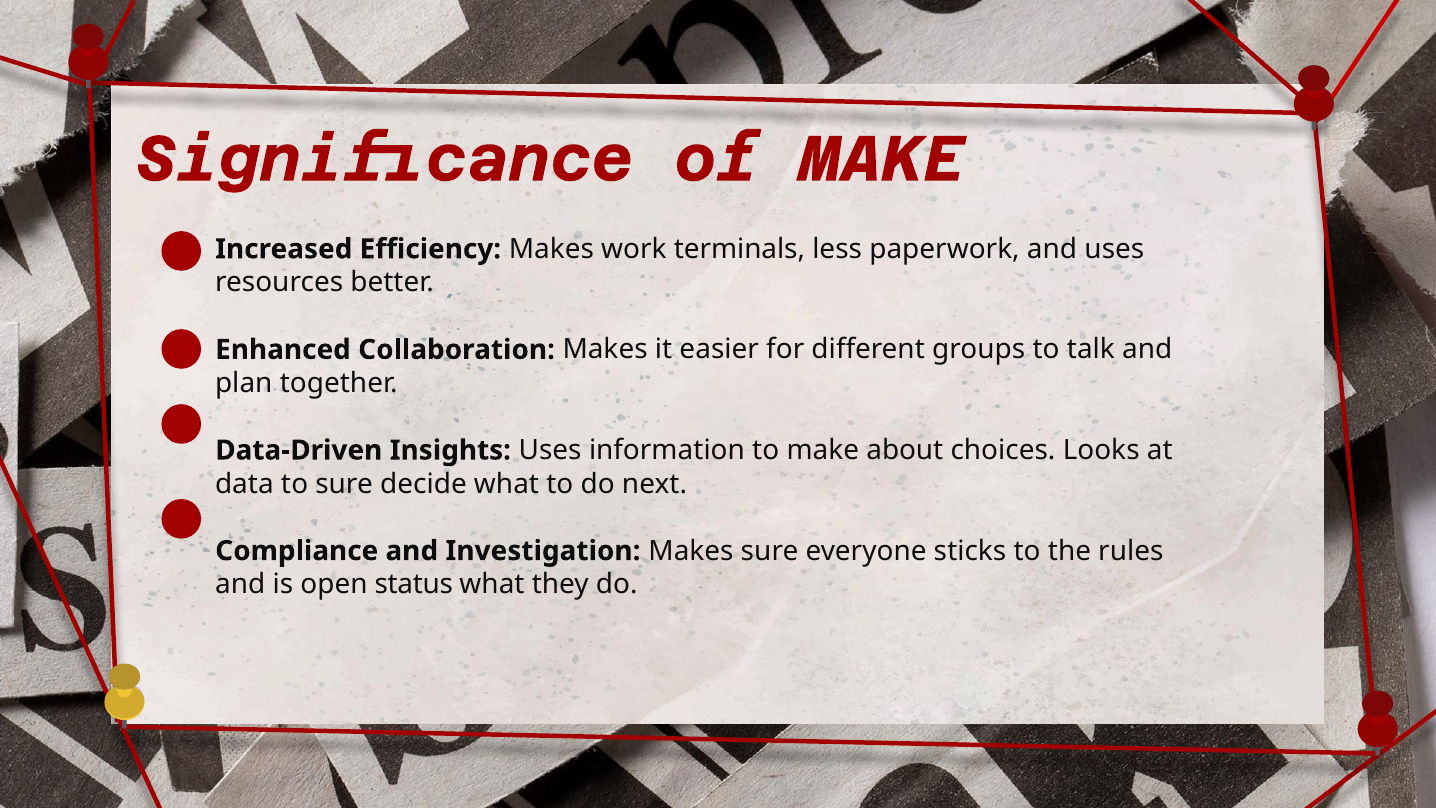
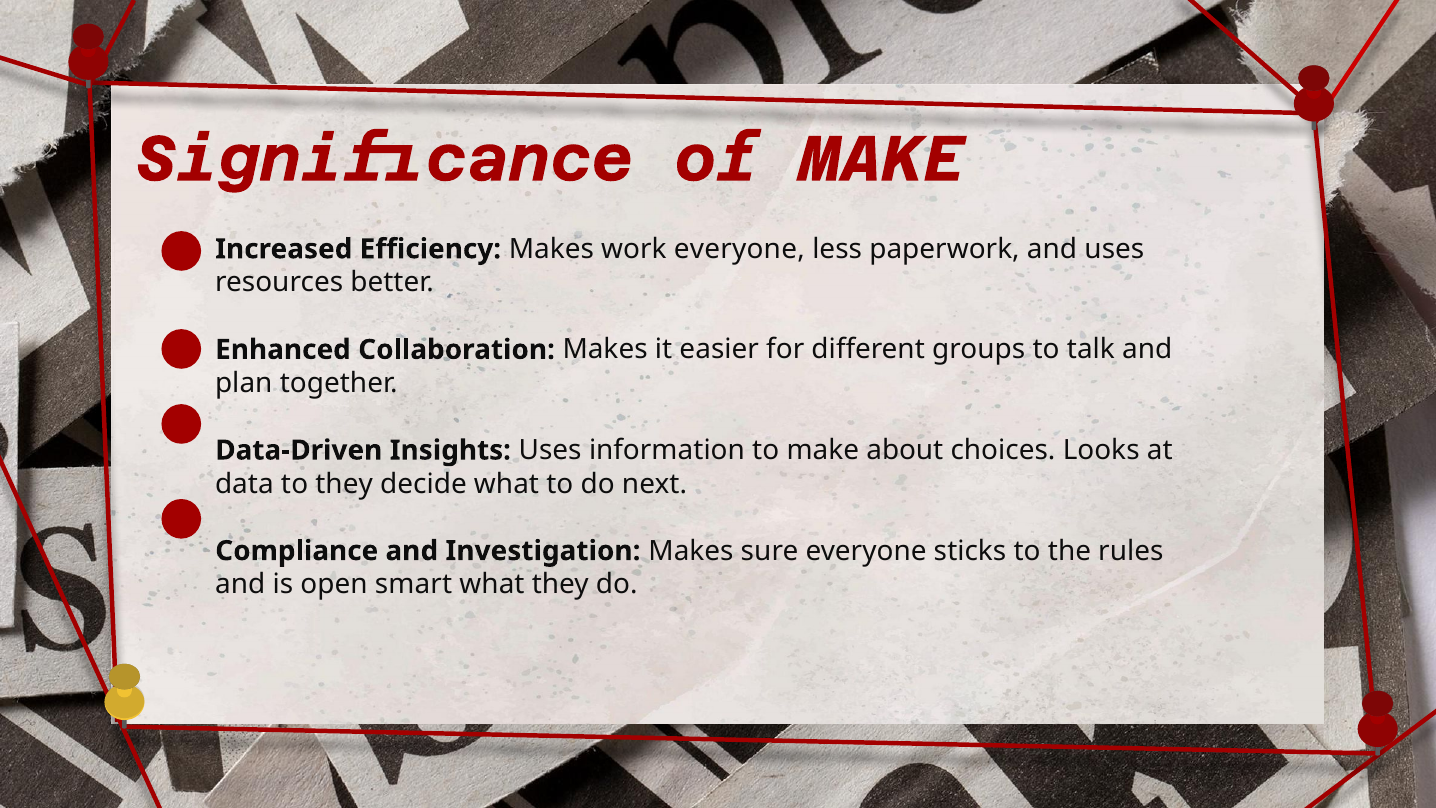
work terminals: terminals -> everyone (739, 249)
to sure: sure -> they (344, 484)
status: status -> smart (414, 584)
